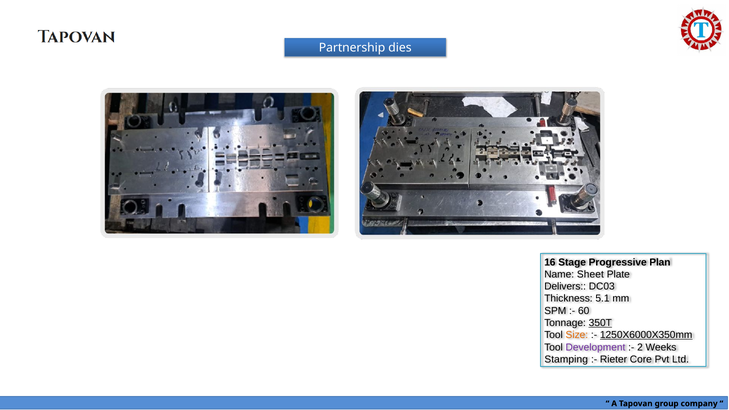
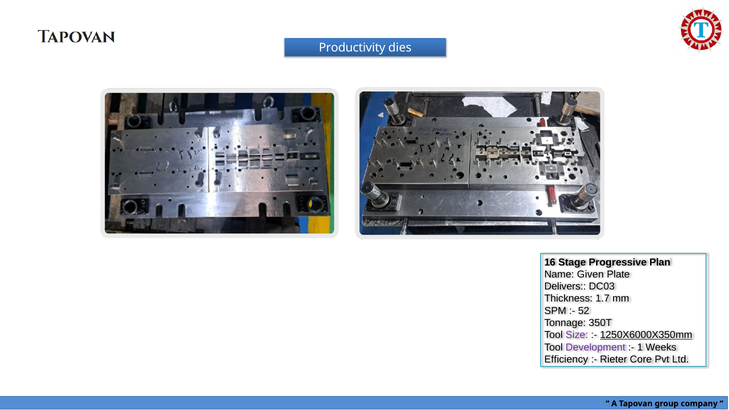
Partnership: Partnership -> Productivity (352, 48)
Sheet: Sheet -> Given (590, 274)
5.1: 5.1 -> 1.7 (603, 299)
60: 60 -> 52 (584, 311)
350T underline: present -> none (600, 323)
Size colour: orange -> purple (577, 335)
2: 2 -> 1 (640, 347)
Stamping: Stamping -> Efficiency (566, 359)
